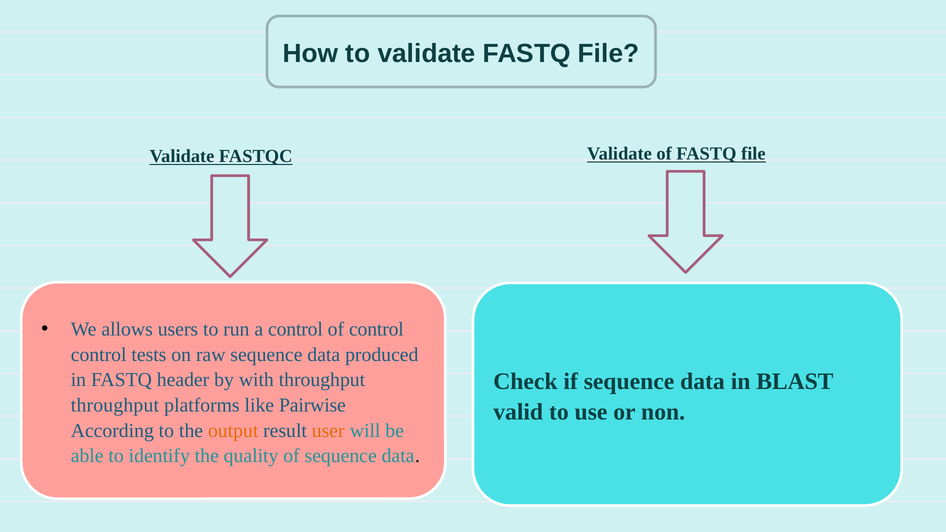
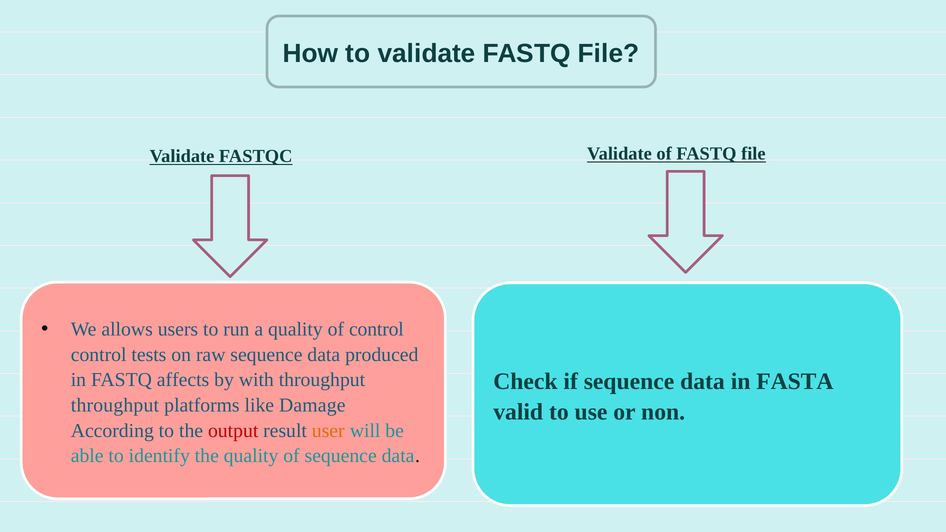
a control: control -> quality (295, 329)
BLAST: BLAST -> FASTA (795, 382)
header: header -> affects (183, 380)
Pairwise: Pairwise -> Damage (312, 405)
output colour: orange -> red (233, 431)
